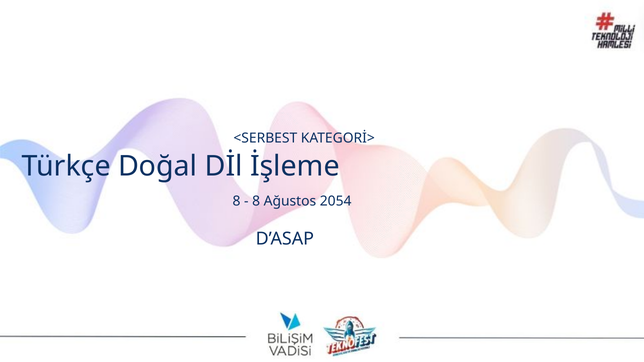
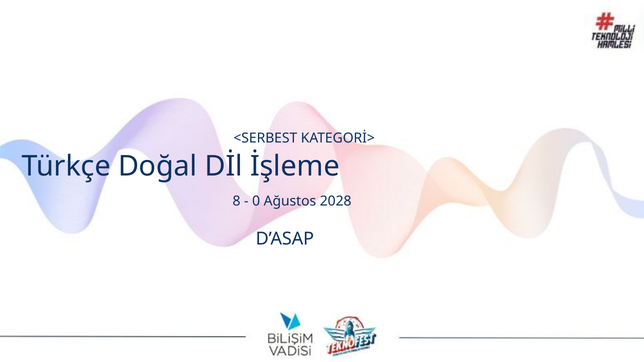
8: 8 -> 0 (256, 201)
2054: 2054 -> 2028 (336, 201)
